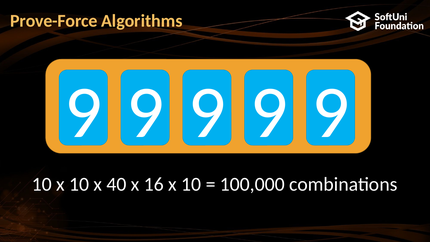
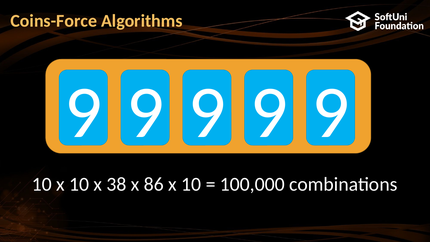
Prove-Force: Prove-Force -> Coins-Force (54, 21)
40: 40 -> 38 (116, 184)
16: 16 -> 86 (154, 184)
